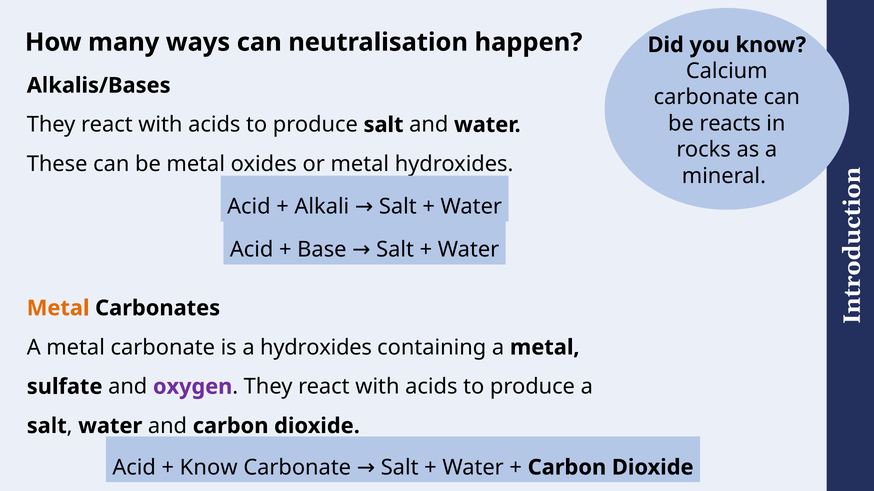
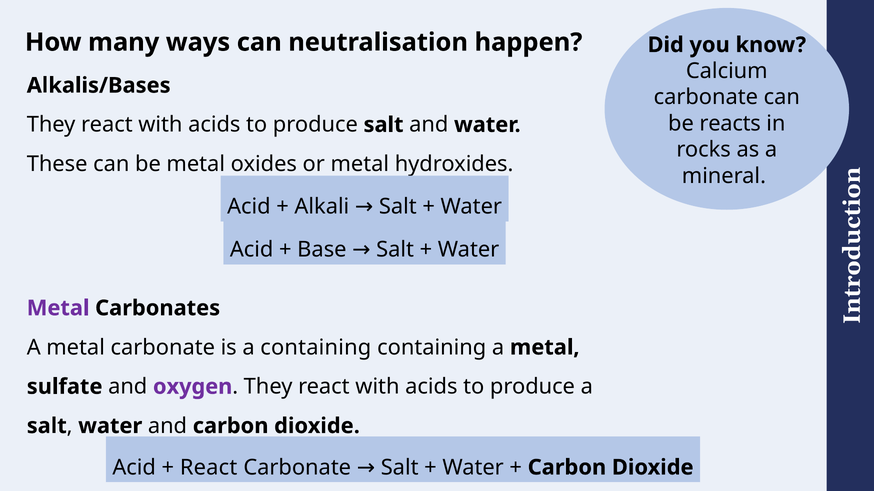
Metal colour: orange -> purple (58, 308)
a hydroxides: hydroxides -> containing (316, 348)
Know: Know -> React (209, 468)
